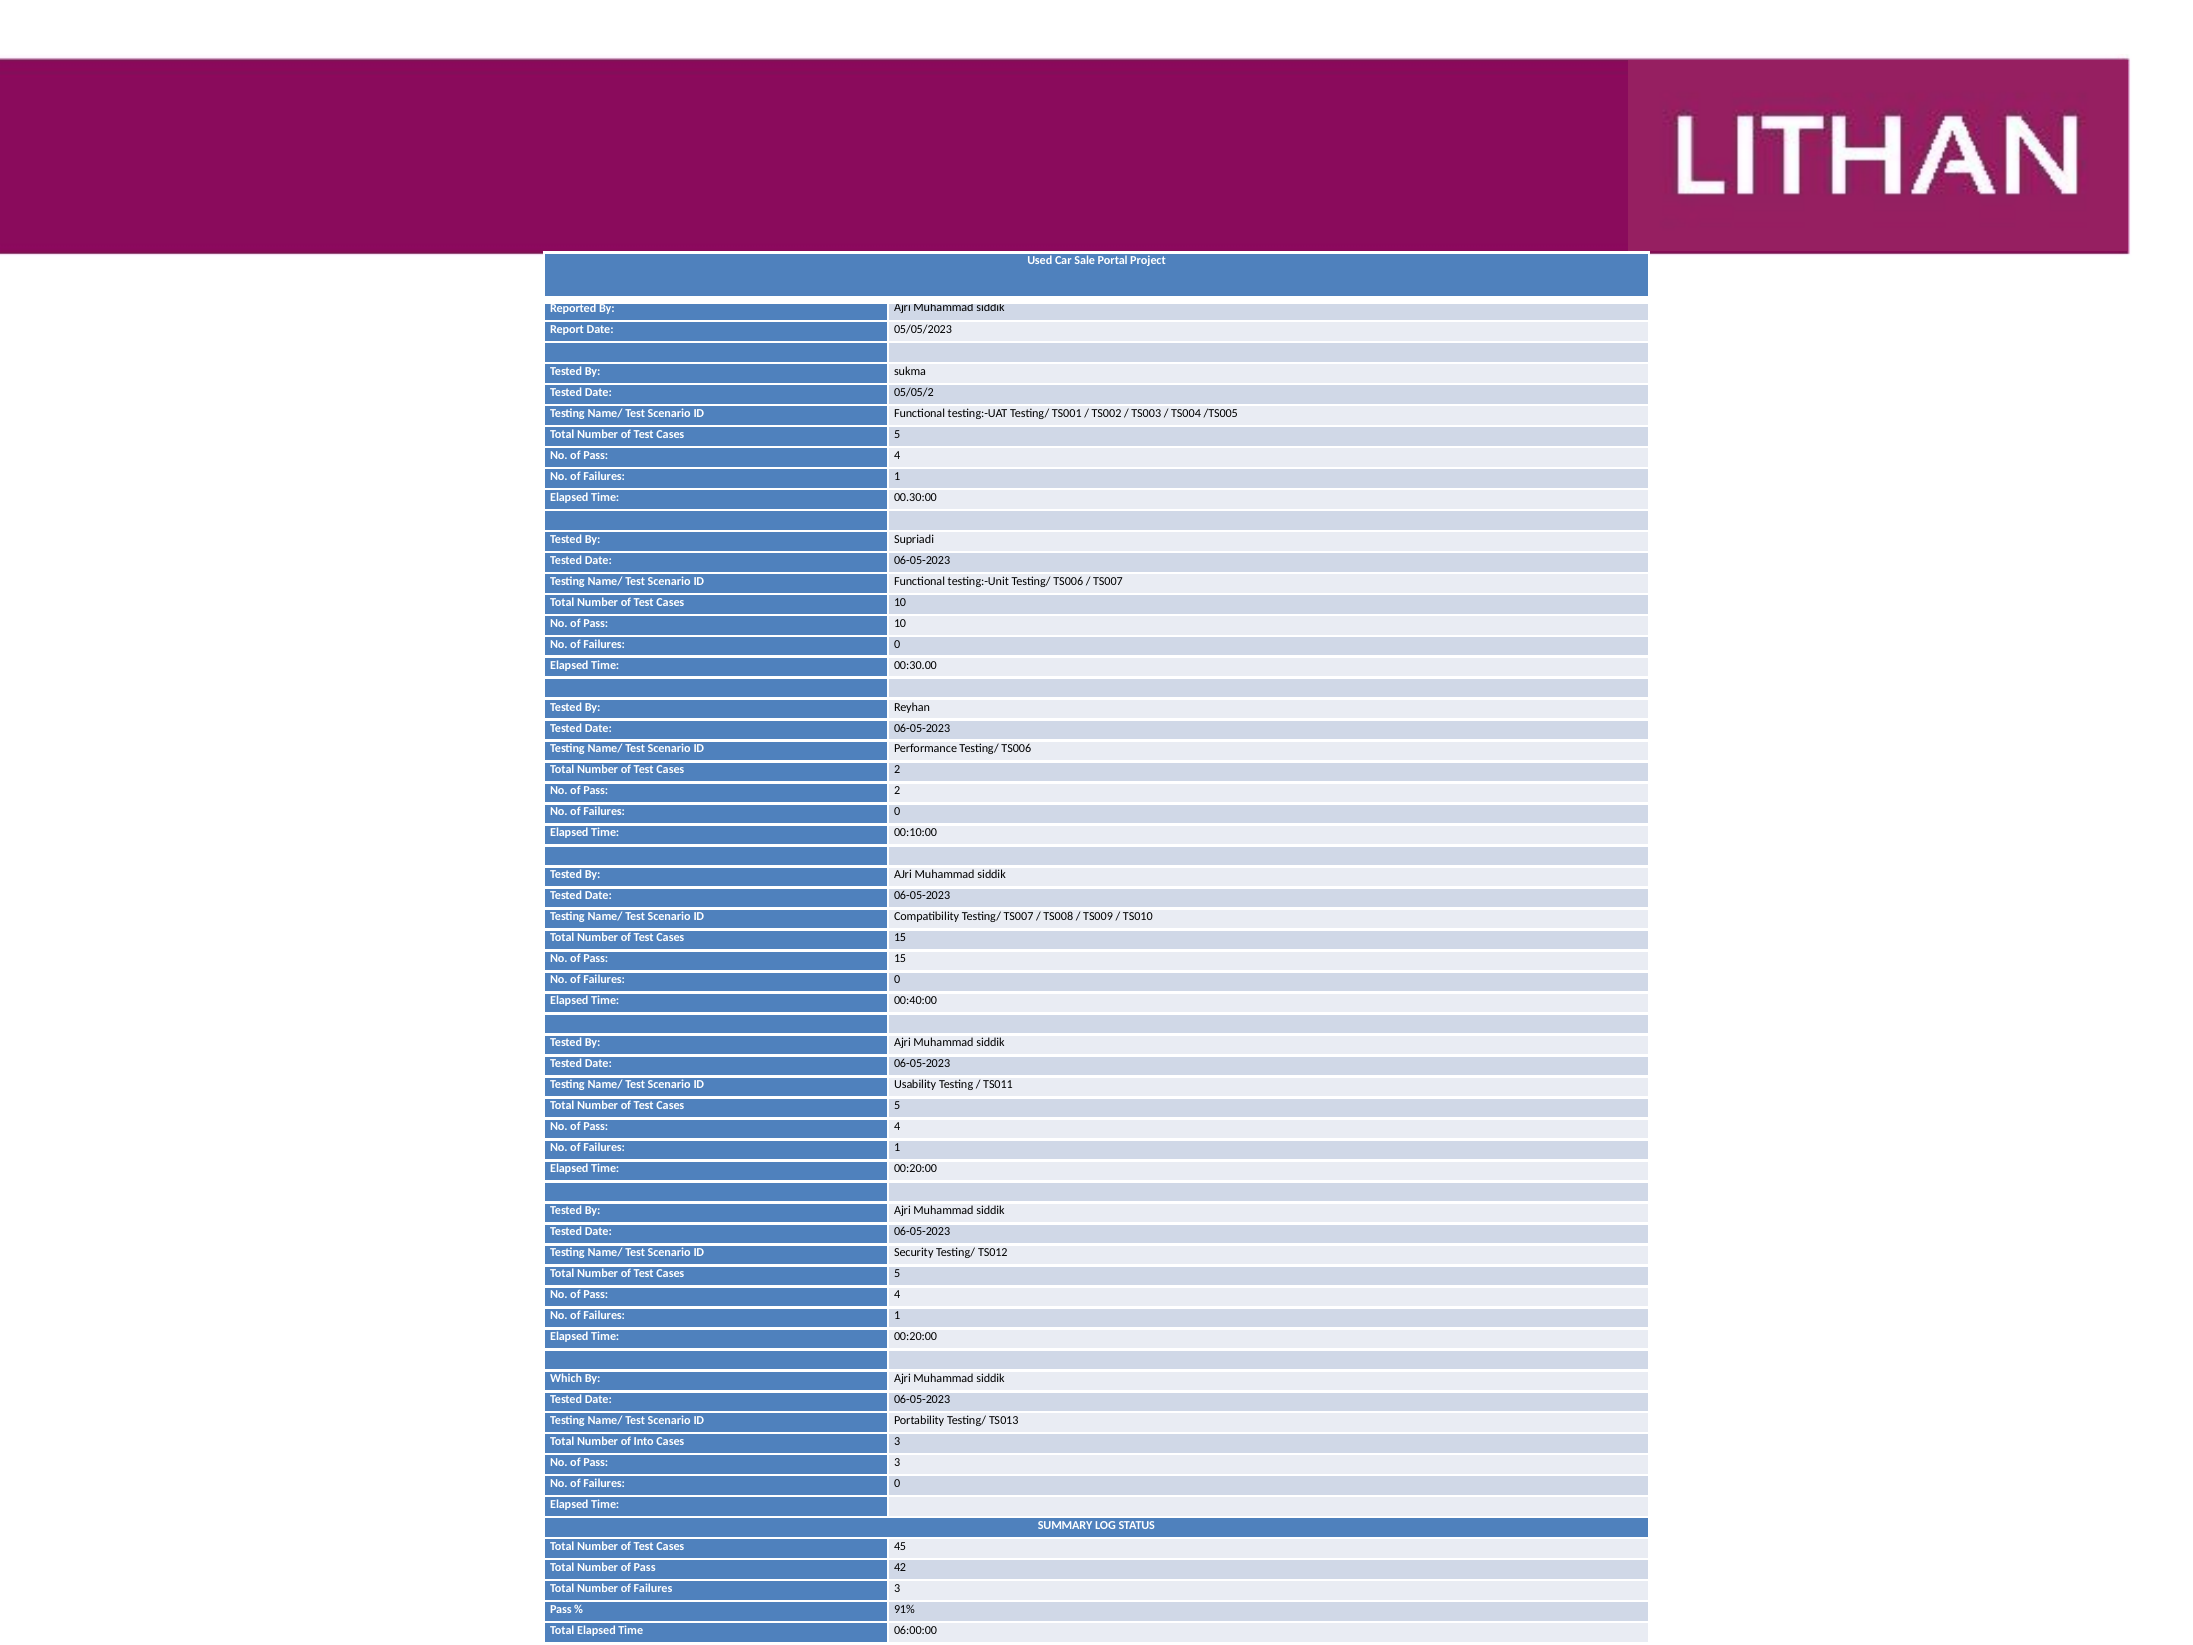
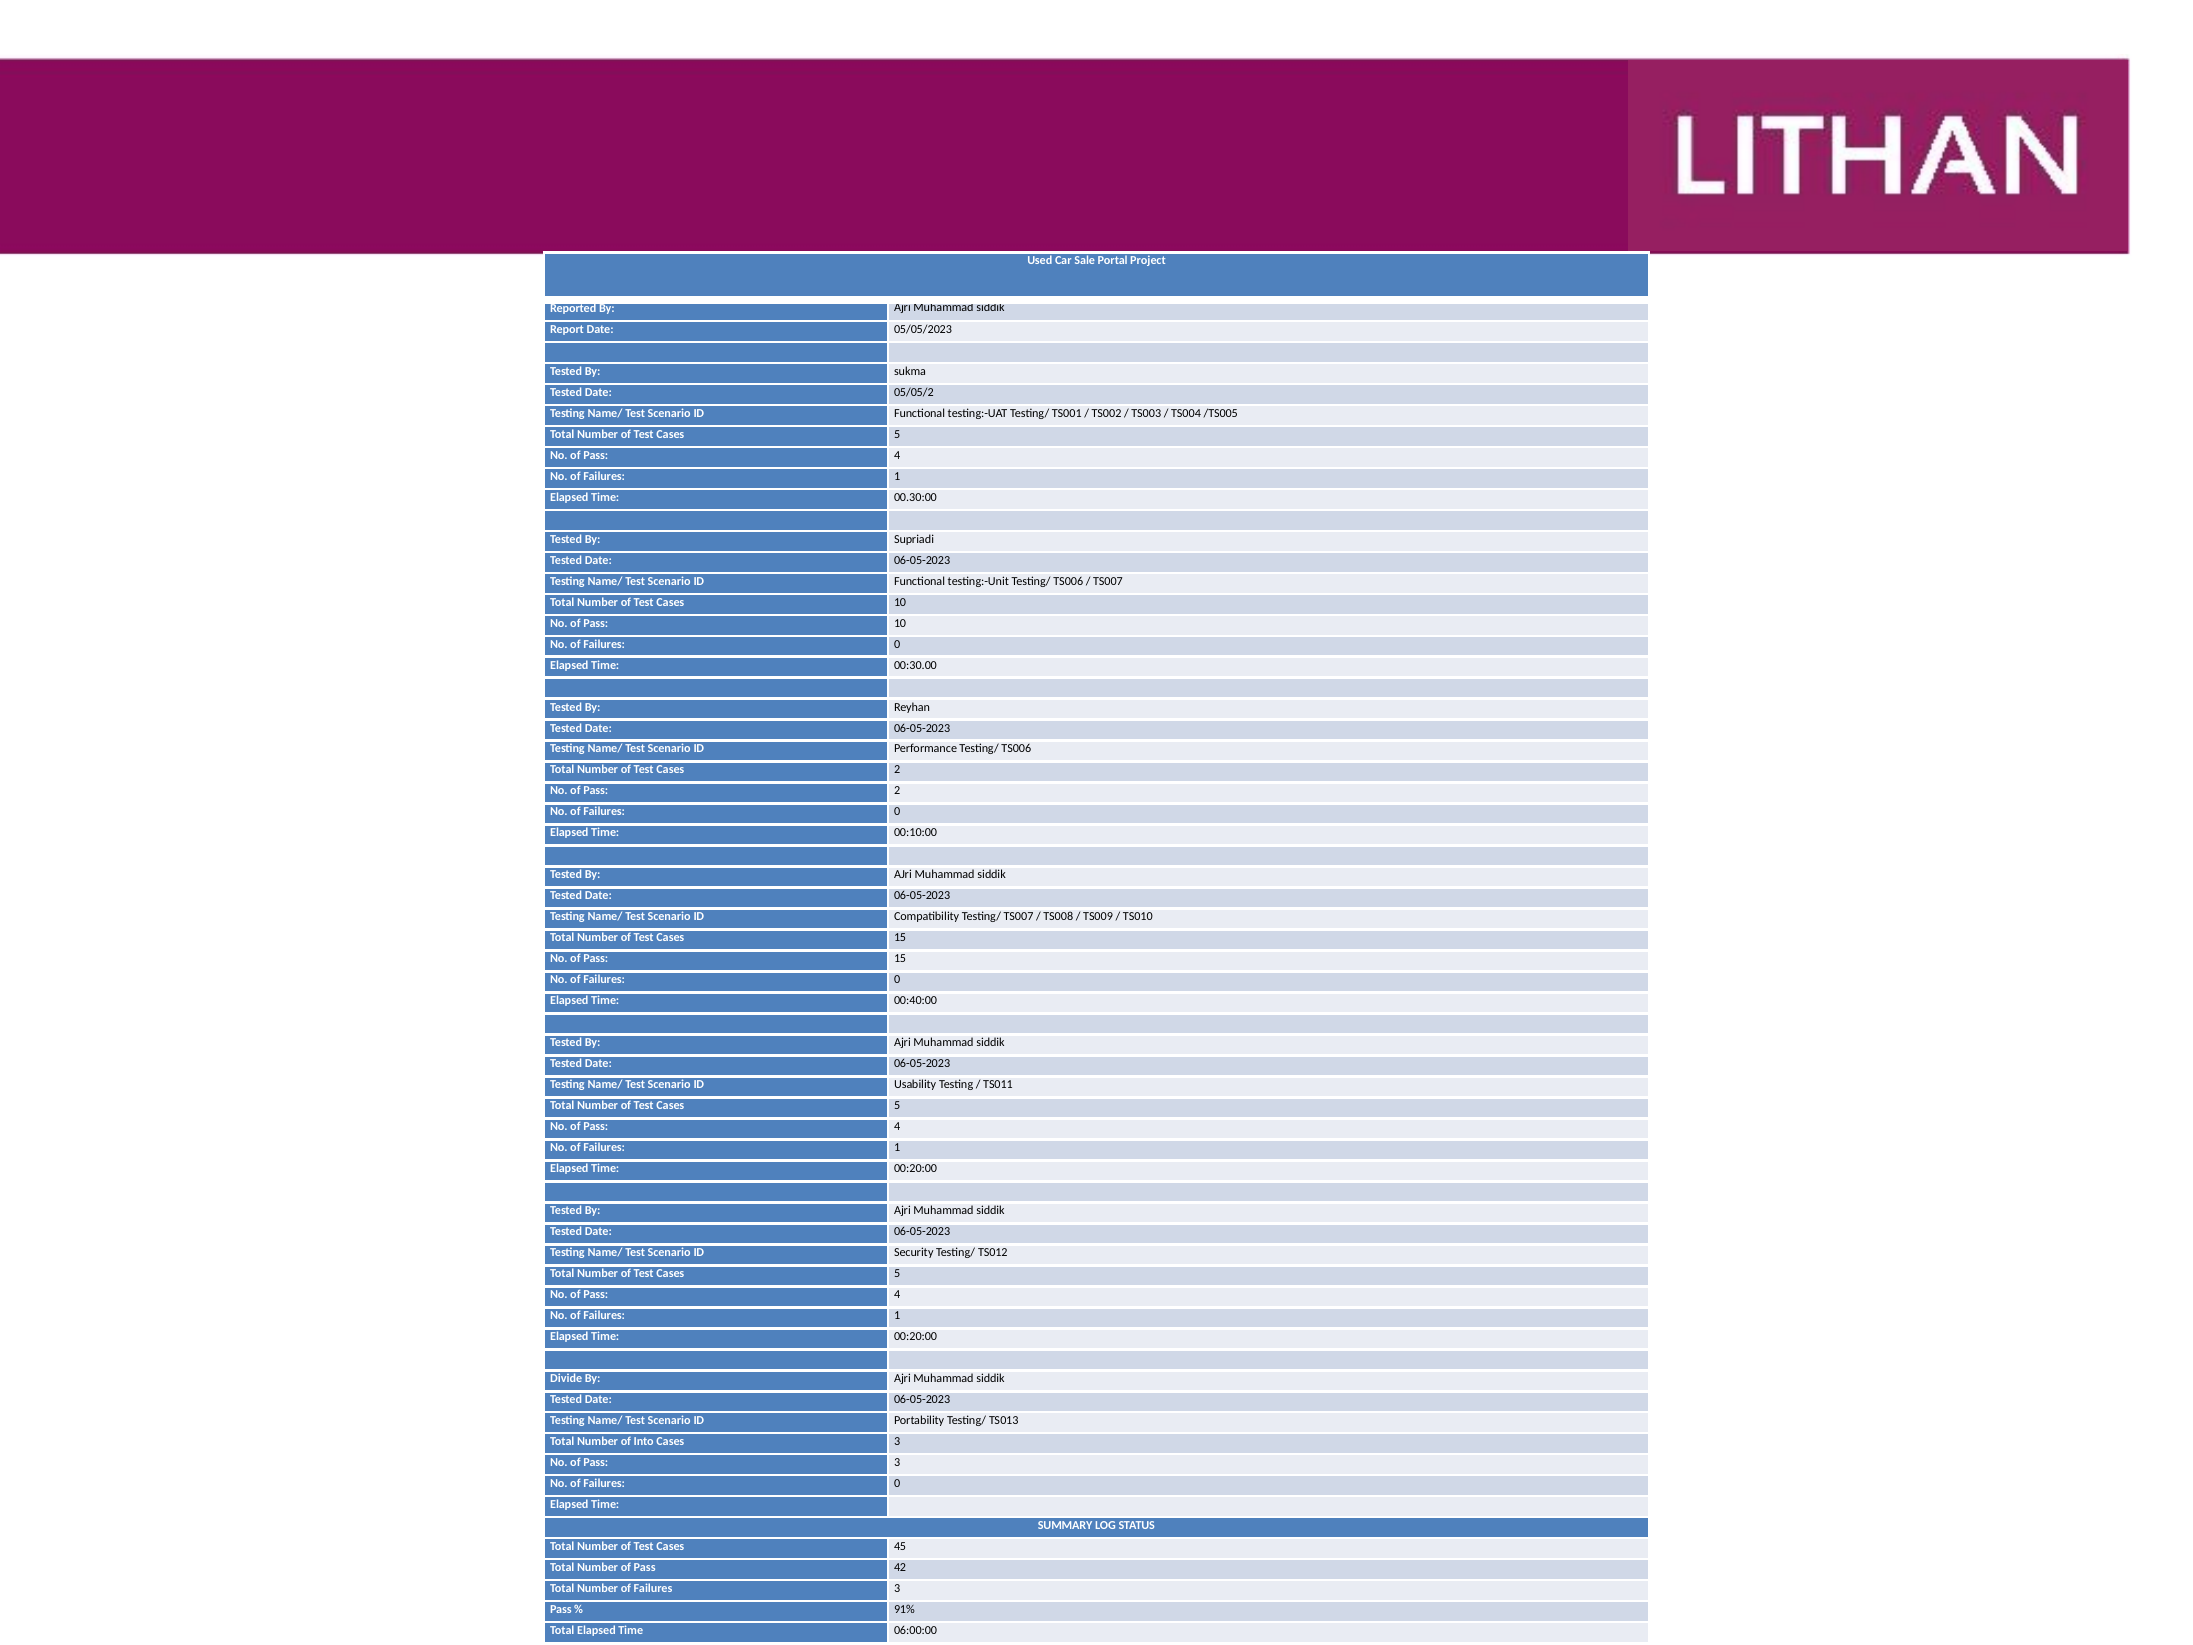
Which: Which -> Divide (566, 1378)
